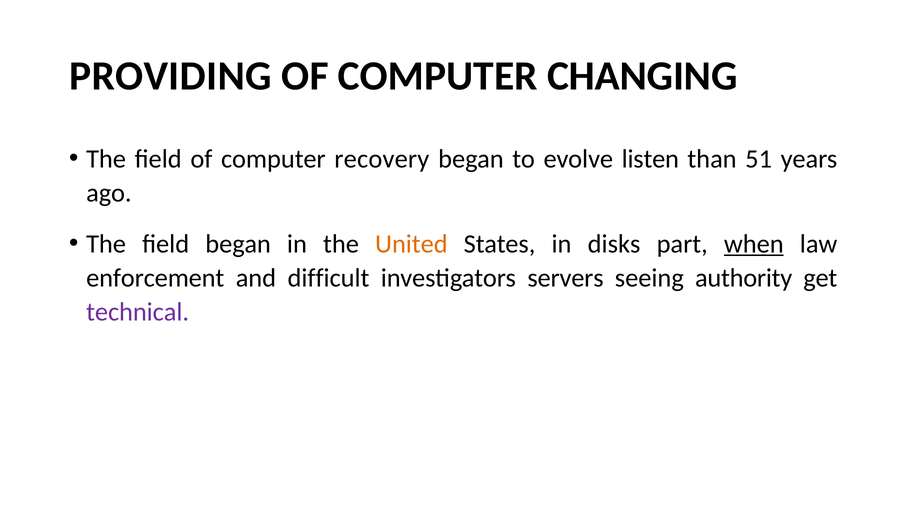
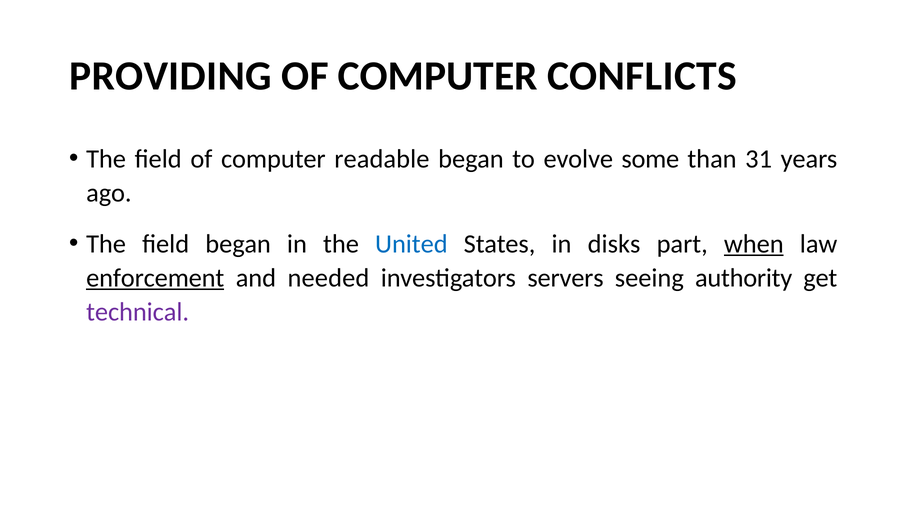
CHANGING: CHANGING -> CONFLICTS (642, 76)
recovery: recovery -> readable (382, 159)
listen: listen -> some (650, 159)
51: 51 -> 31 (759, 159)
United colour: orange -> blue (411, 244)
enforcement underline: none -> present (155, 278)
difficult: difficult -> needed (328, 278)
